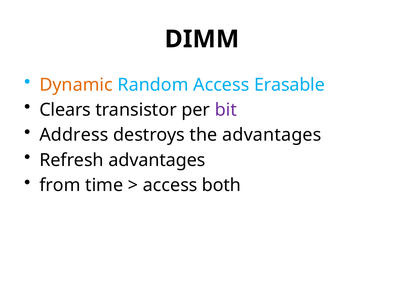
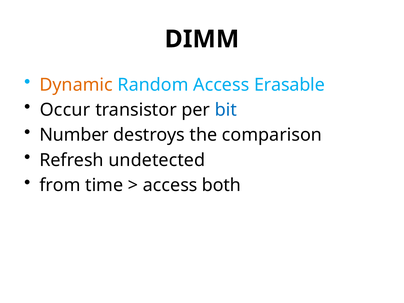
Clears: Clears -> Occur (65, 110)
bit colour: purple -> blue (226, 110)
Address: Address -> Number (74, 135)
the advantages: advantages -> comparison (272, 135)
Refresh advantages: advantages -> undetected (157, 160)
